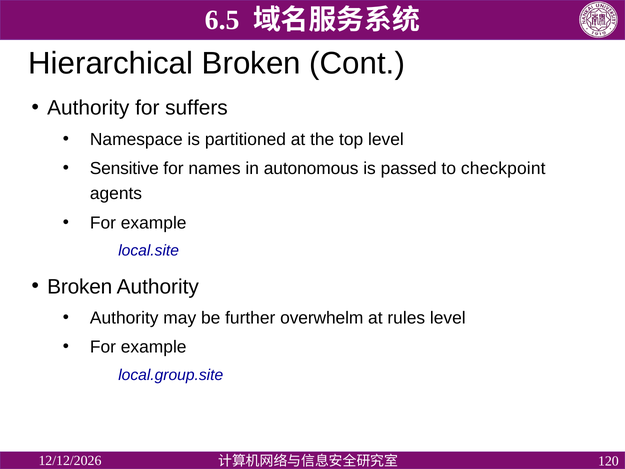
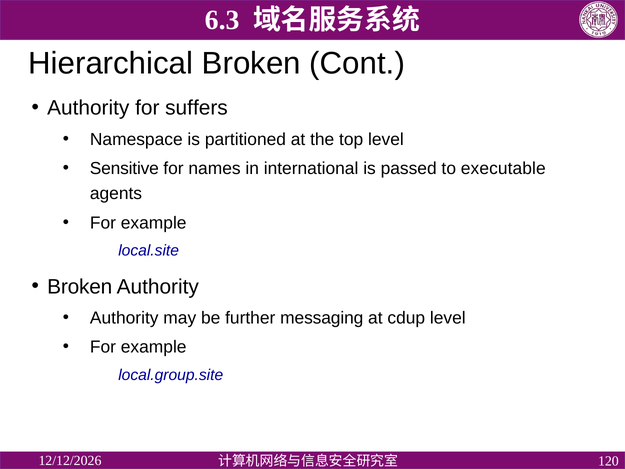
6.5: 6.5 -> 6.3 (222, 20)
autonomous: autonomous -> international (311, 169)
checkpoint: checkpoint -> executable (503, 169)
overwhelm: overwhelm -> messaging (322, 318)
rules: rules -> cdup (406, 318)
